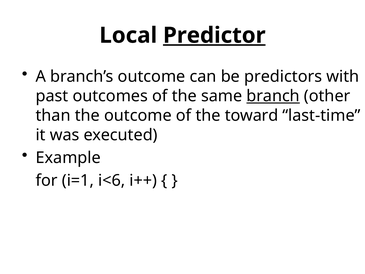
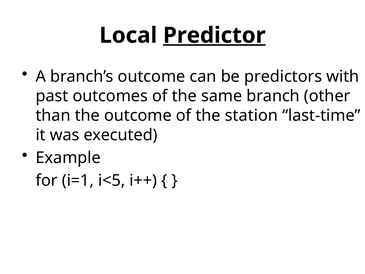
branch underline: present -> none (273, 96)
toward: toward -> station (251, 116)
i<6: i<6 -> i<5 (112, 180)
